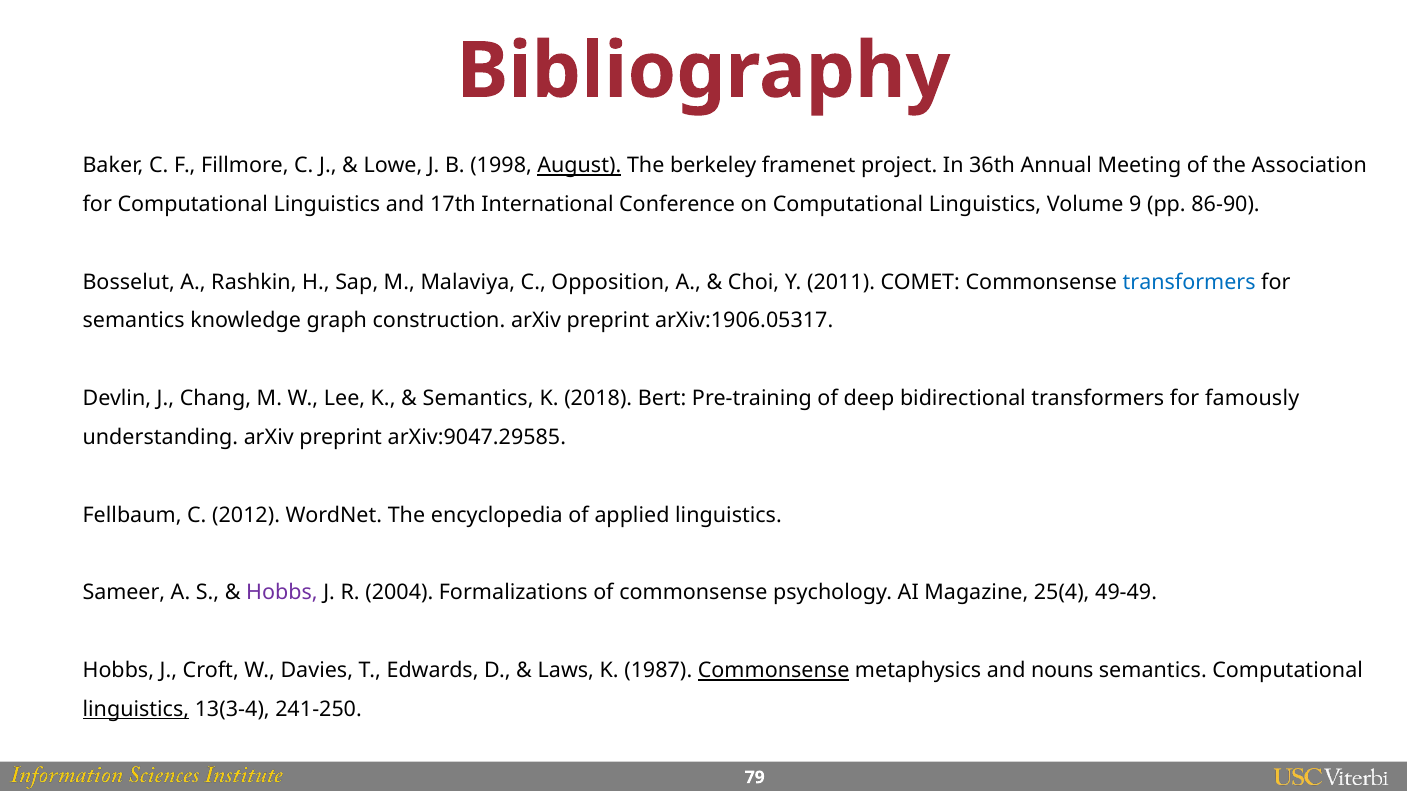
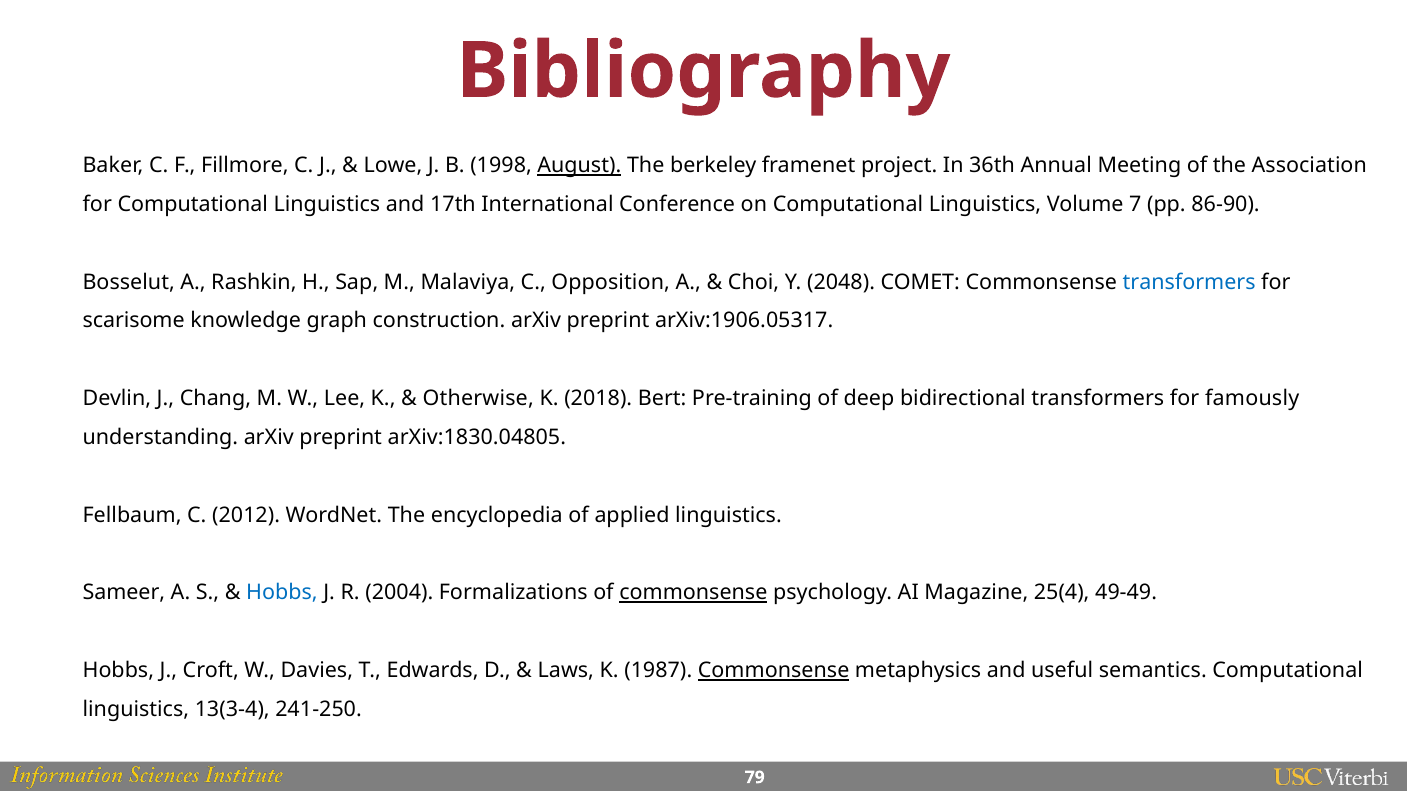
9: 9 -> 7 (1135, 204)
2011: 2011 -> 2048 (841, 282)
semantics: semantics -> scarisome (134, 321)
Semantics: Semantics -> Otherwise (478, 399)
arXiv:9047.29585: arXiv:9047.29585 -> arXiv:1830.04805 (477, 438)
Hobbs colour: purple -> blue (282, 593)
commonsense underline: none -> present (693, 593)
nouns: nouns -> useful (1062, 671)
linguistics underline: present -> none (136, 710)
